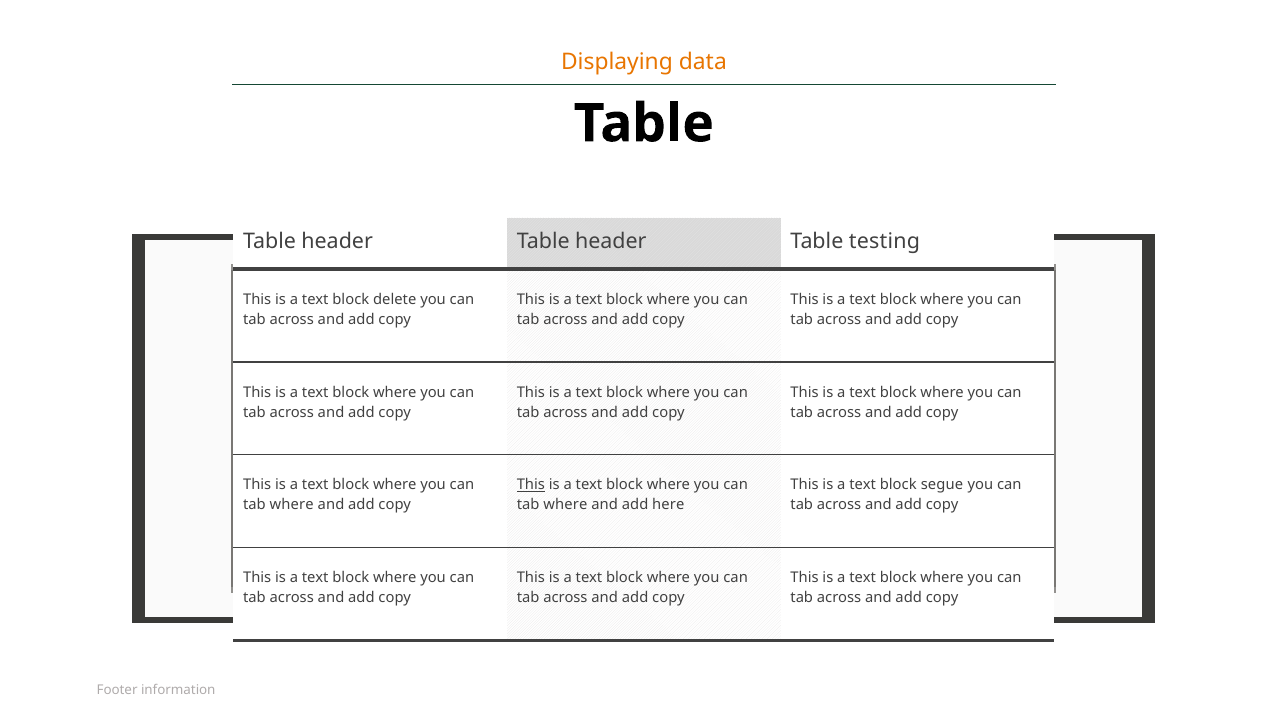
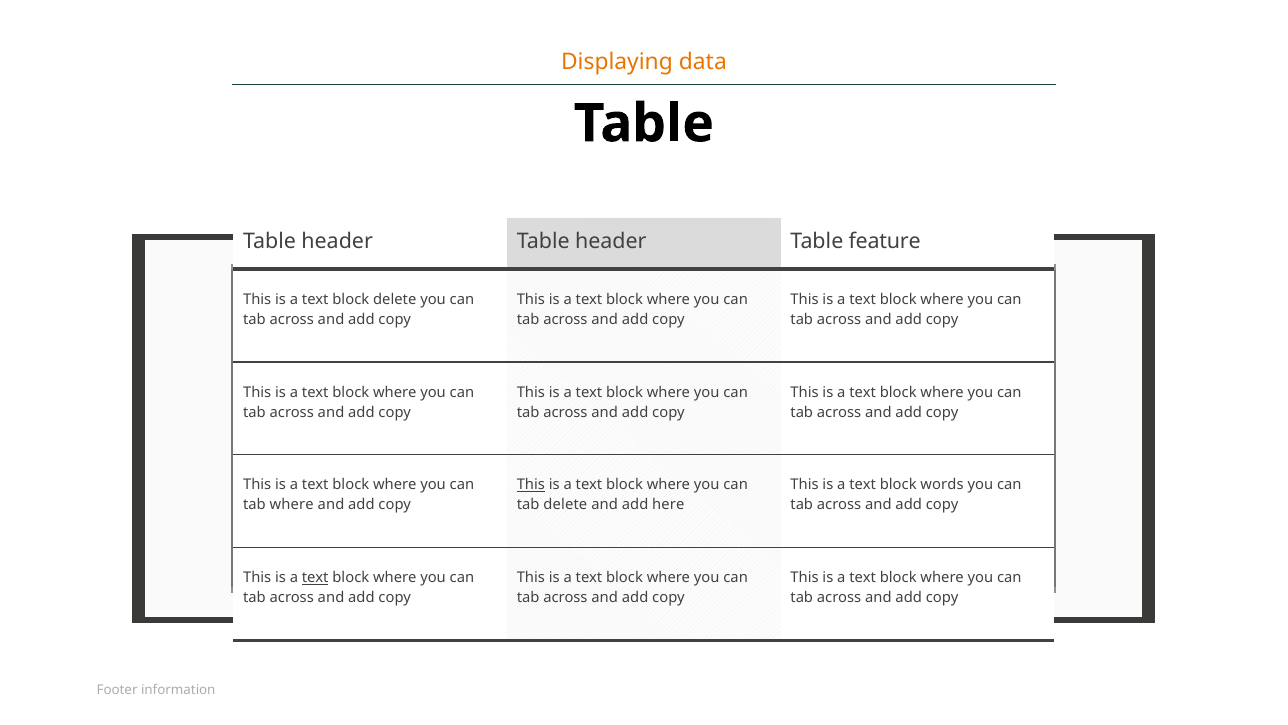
testing: testing -> feature (885, 241)
segue: segue -> words (942, 485)
where: where -> delete (565, 505)
text underline: none -> present (315, 577)
